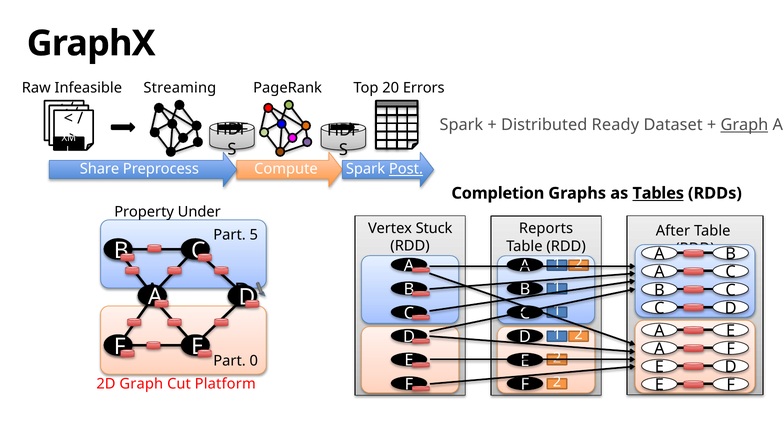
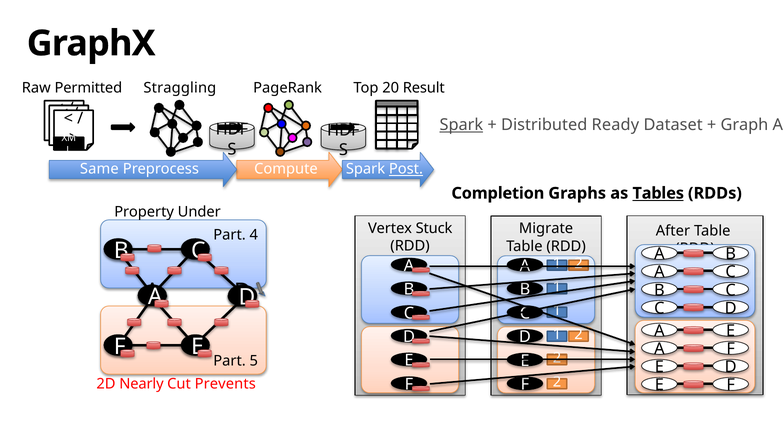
Infeasible: Infeasible -> Permitted (88, 88)
Streaming: Streaming -> Straggling (180, 88)
Errors: Errors -> Result (424, 88)
Spark underline: none -> present (461, 125)
Graph underline: present -> none (744, 125)
Share: Share -> Same (99, 169)
Reports: Reports -> Migrate (546, 229)
5: 5 -> 4 (254, 235)
0: 0 -> 5 (254, 361)
2D Graph: Graph -> Nearly (141, 384)
Platform: Platform -> Prevents (225, 384)
